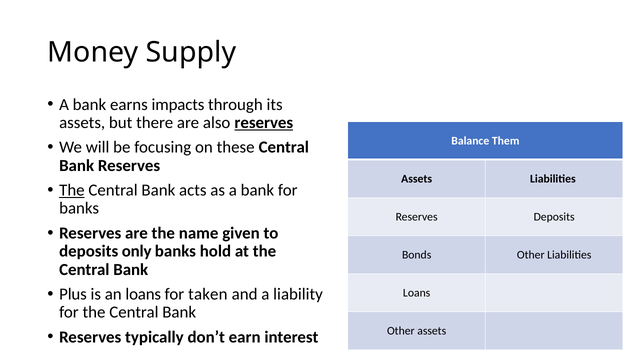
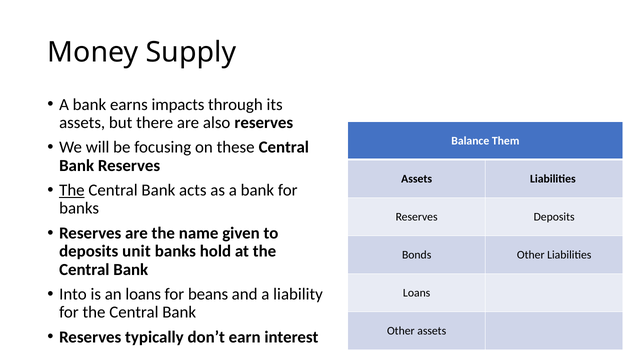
reserves underline: present -> none (264, 123)
only: only -> unit (136, 252)
Plus: Plus -> Into (73, 295)
taken: taken -> beans (208, 295)
